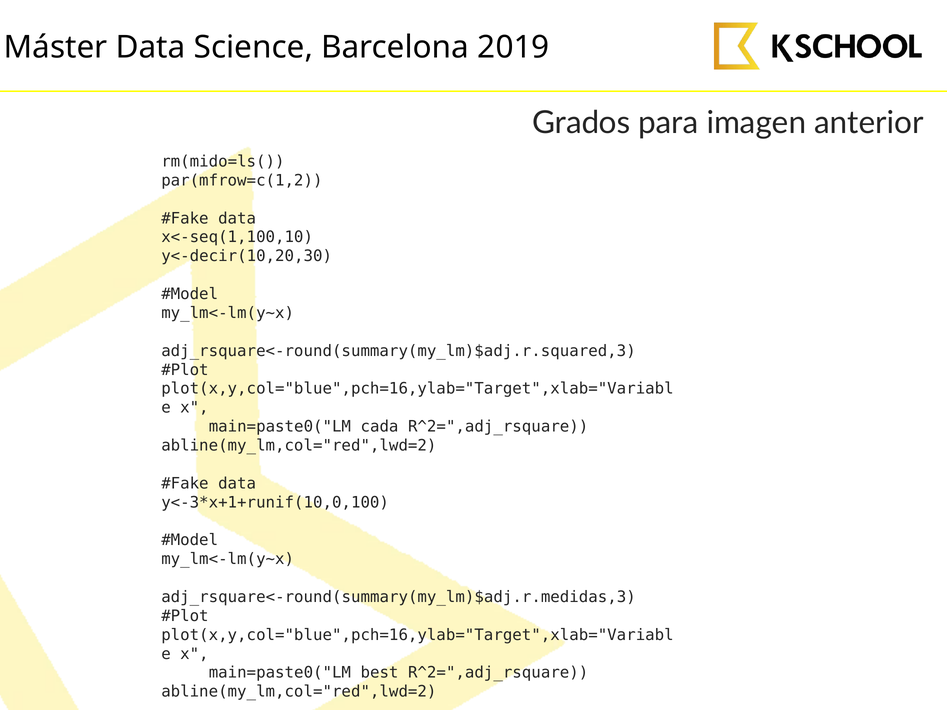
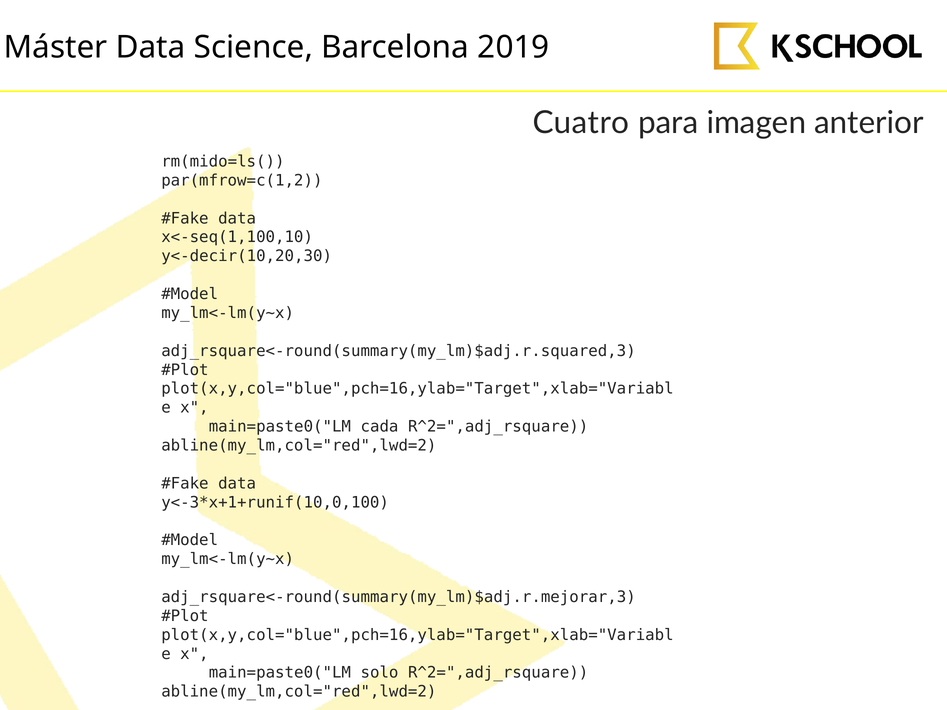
Grados: Grados -> Cuatro (581, 123)
adj_rsquare<-round(summary(my_lm)$adj.r.medidas,3: adj_rsquare<-round(summary(my_lm)$adj.r.medidas,3 -> adj_rsquare<-round(summary(my_lm)$adj.r.mejorar,3 (399, 597)
best: best -> solo (380, 673)
